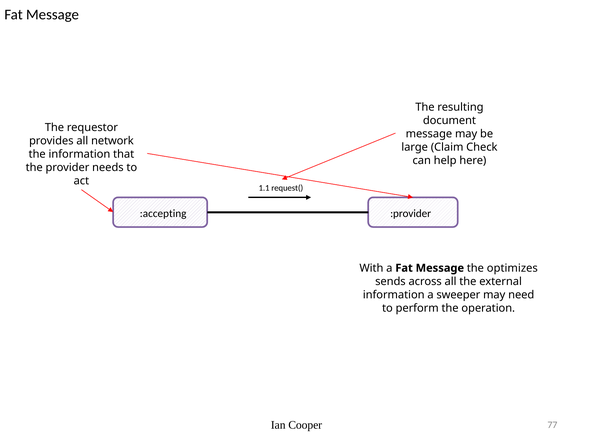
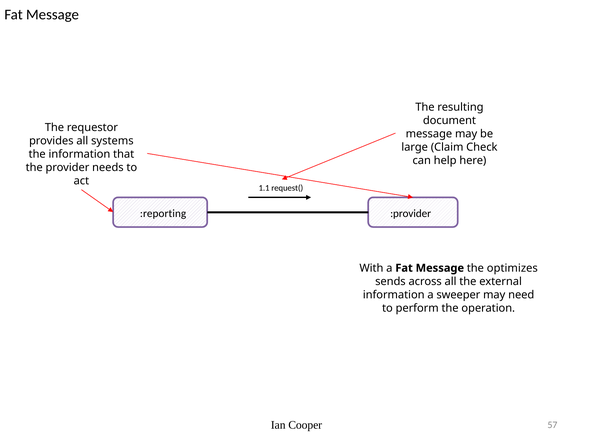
network: network -> systems (112, 141)
:accepting: :accepting -> :reporting (163, 213)
77: 77 -> 57 (552, 425)
